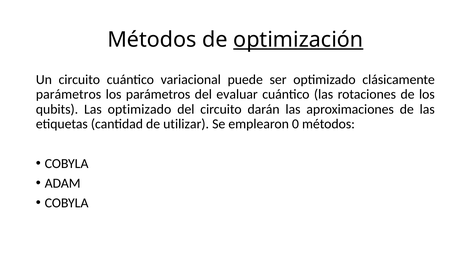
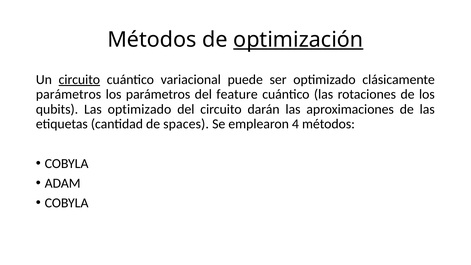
circuito underline: none -> present (79, 80)
evaluar: evaluar -> feature (237, 94)
utilizar: utilizar -> spaces (186, 124)
0: 0 -> 4 (295, 124)
